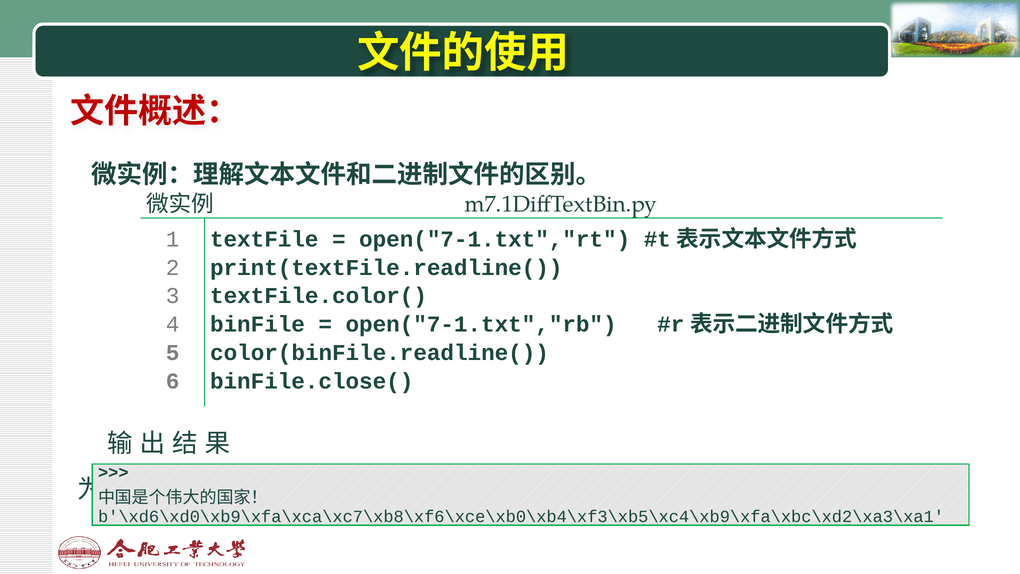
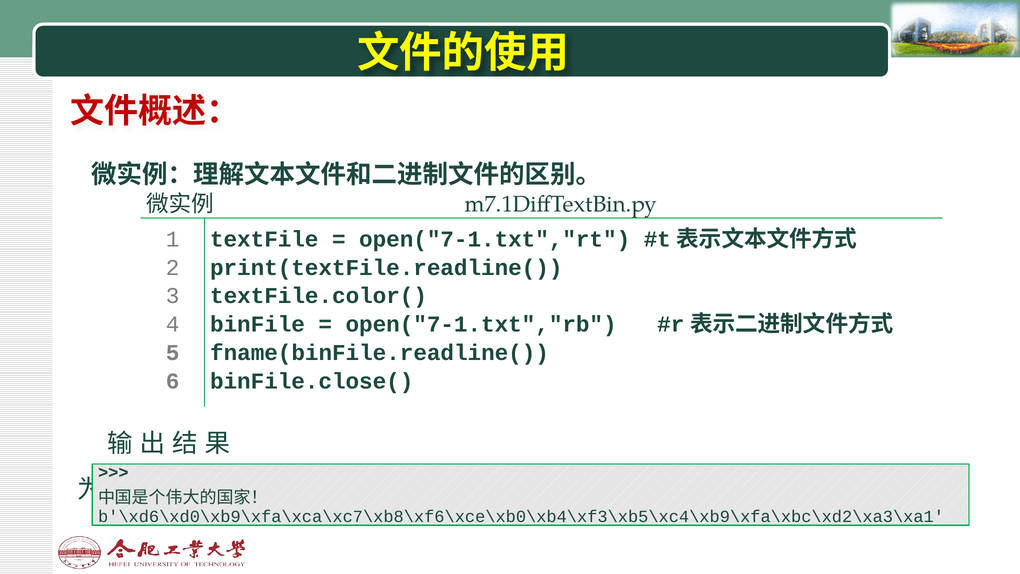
color(binFile.readline(: color(binFile.readline( -> fname(binFile.readline( (380, 353)
